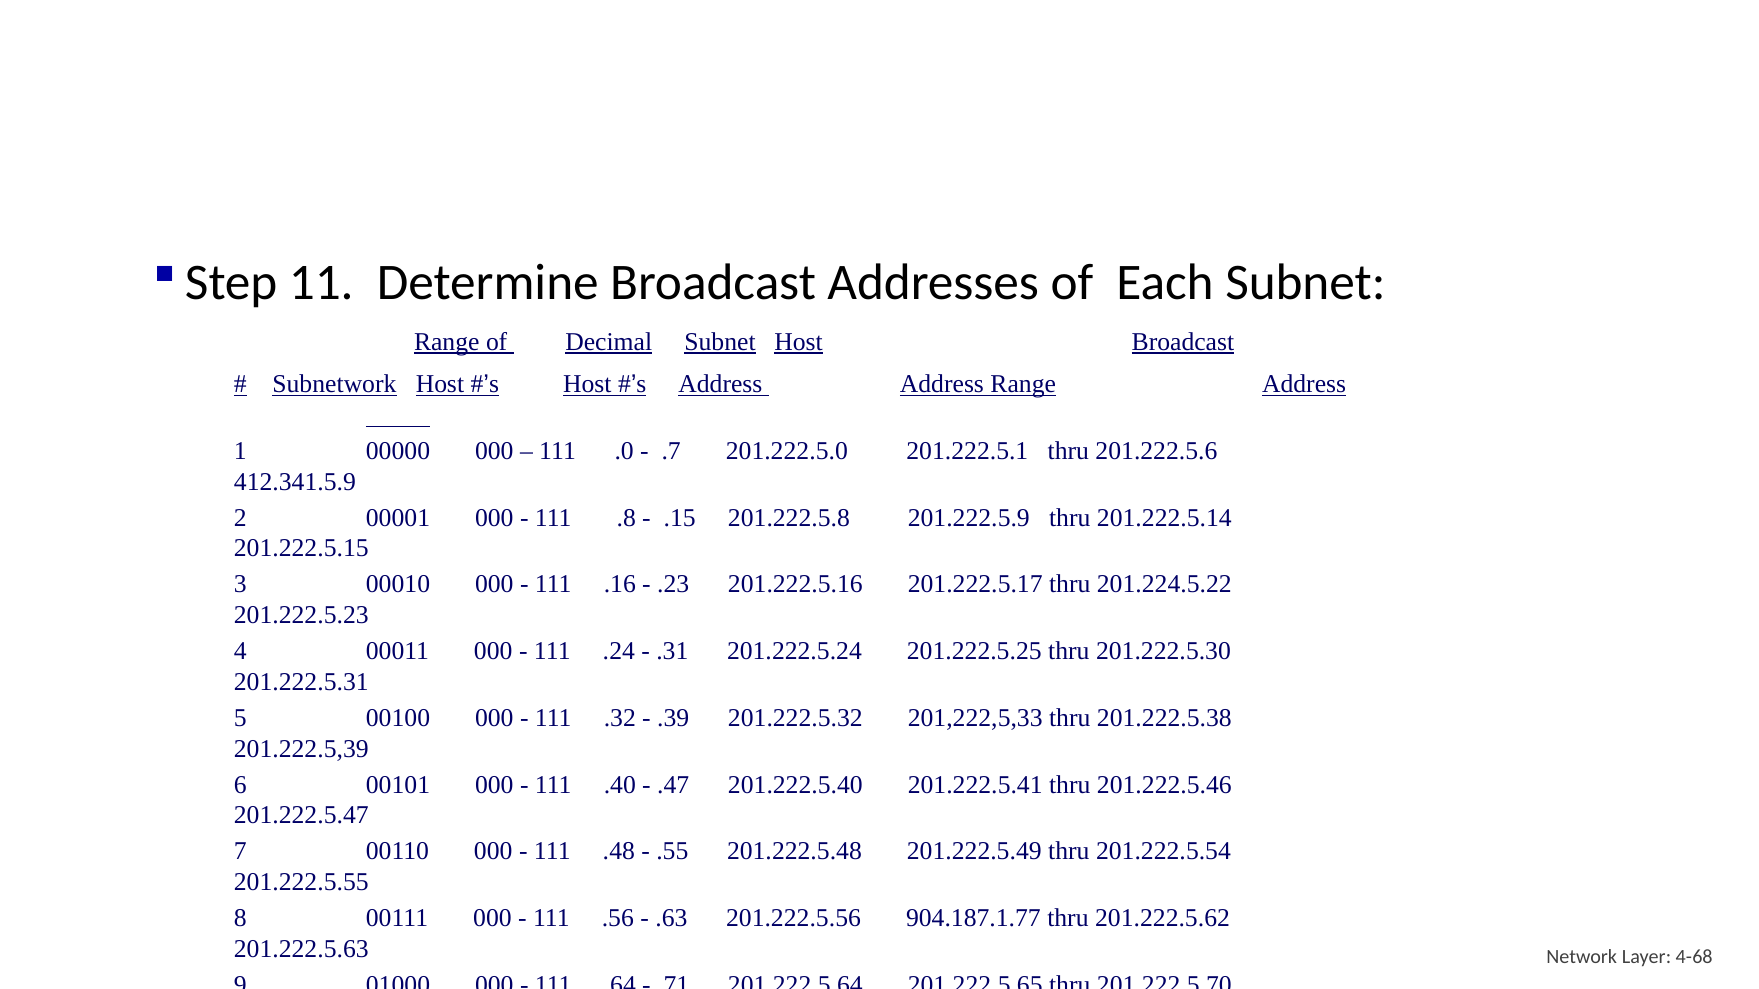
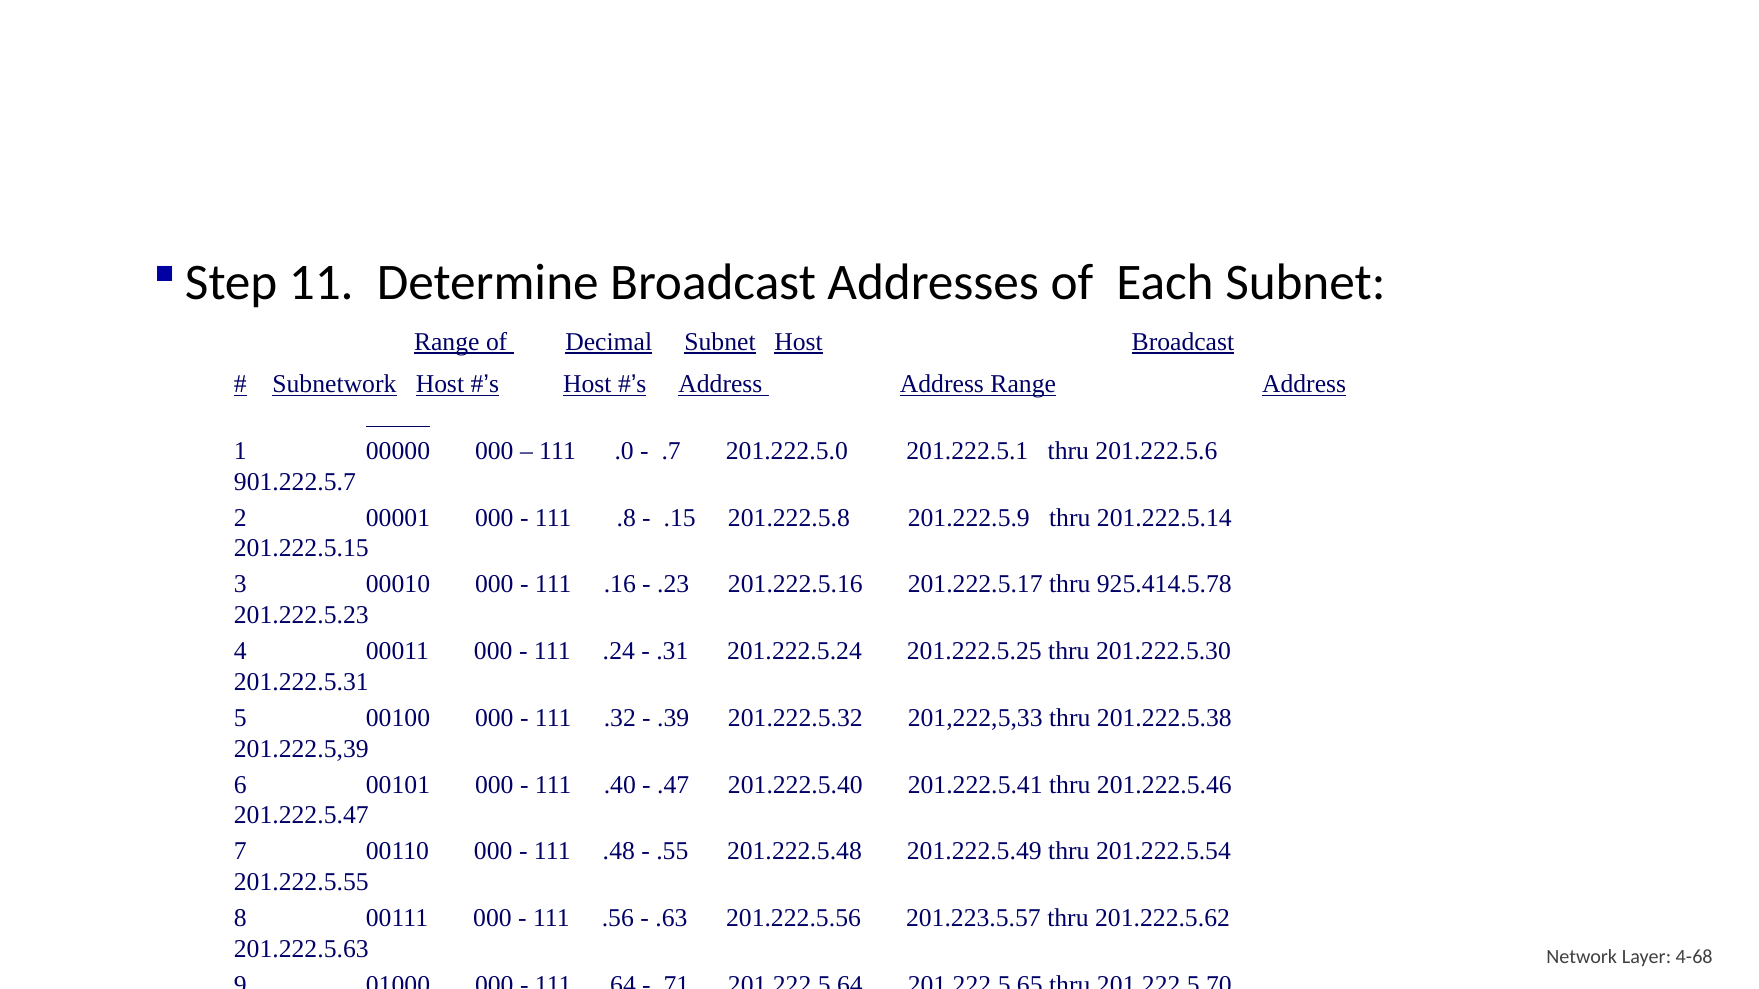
412.341.5.9: 412.341.5.9 -> 901.222.5.7 (295, 482)
201.224.5.22: 201.224.5.22 -> 925.414.5.78 (1164, 585)
904.187.1.77: 904.187.1.77 -> 201.223.5.57 (973, 918)
